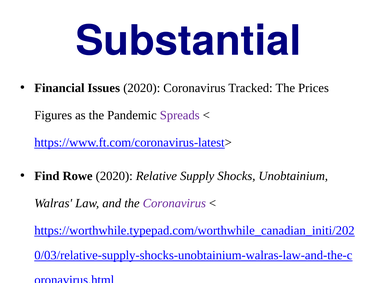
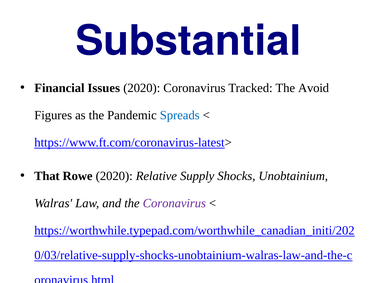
Prices: Prices -> Avoid (314, 88)
Spreads colour: purple -> blue (180, 115)
Find: Find -> That (47, 176)
